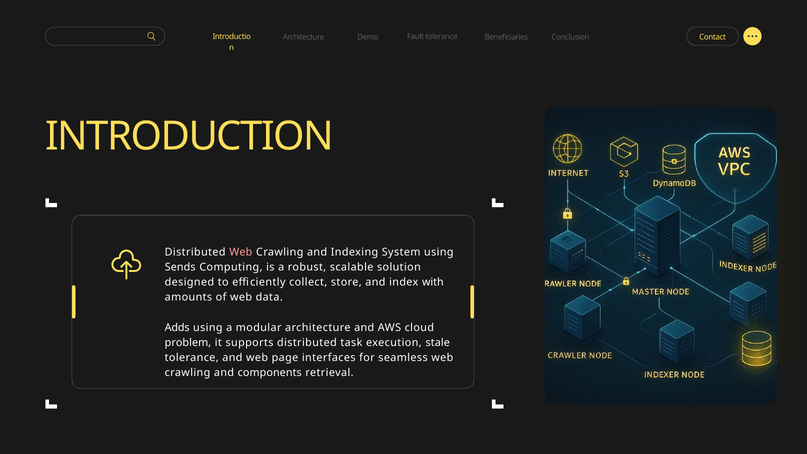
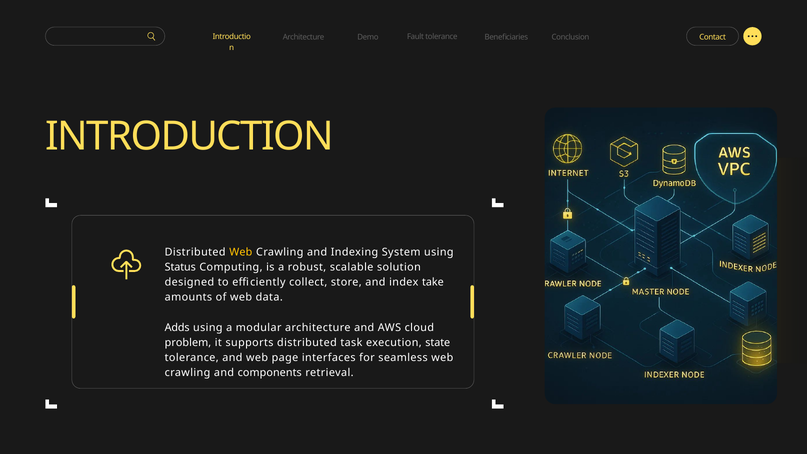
Web colour: pink -> yellow (241, 252)
Sends: Sends -> Status (180, 267)
with: with -> take (433, 282)
stale: stale -> state (438, 343)
